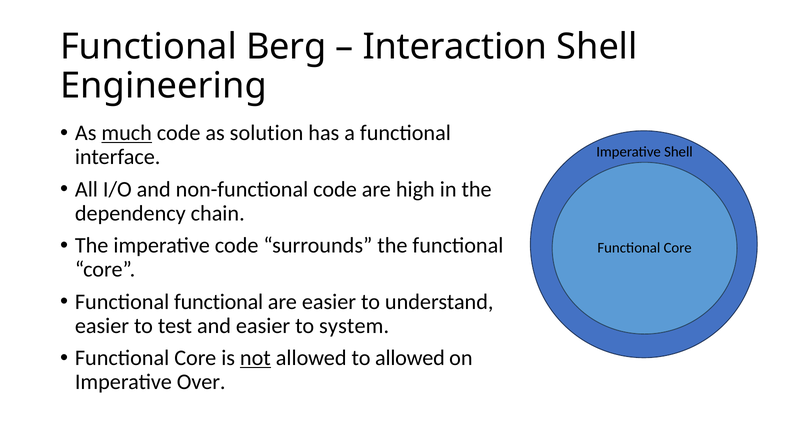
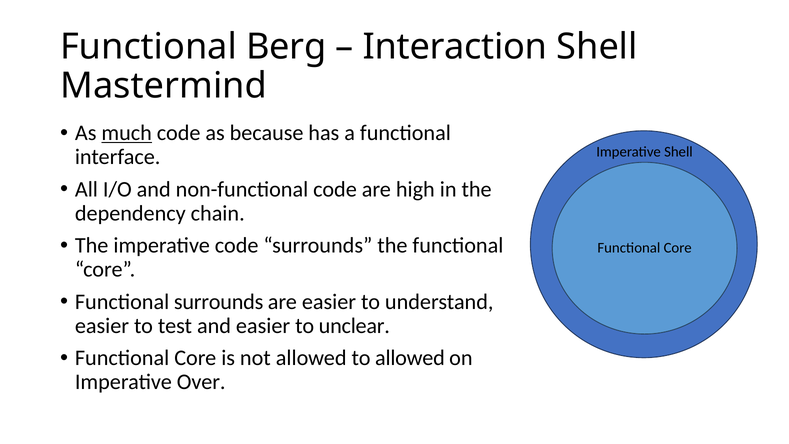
Engineering: Engineering -> Mastermind (164, 86)
solution: solution -> because (267, 133)
Functional functional: functional -> surrounds (219, 302)
system: system -> unclear (354, 326)
not underline: present -> none (255, 358)
